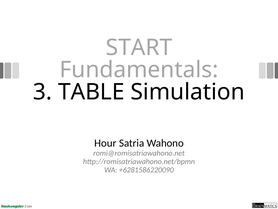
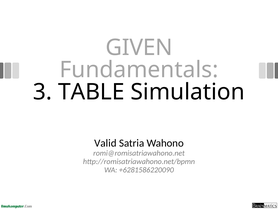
START: START -> GIVEN (139, 47)
Hour: Hour -> Valid (105, 143)
